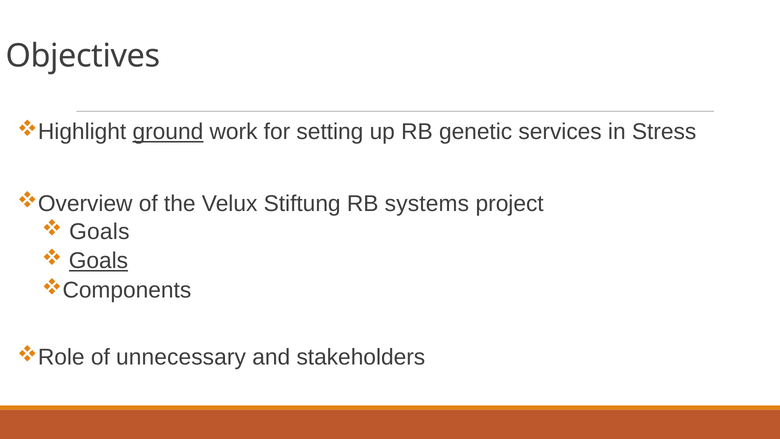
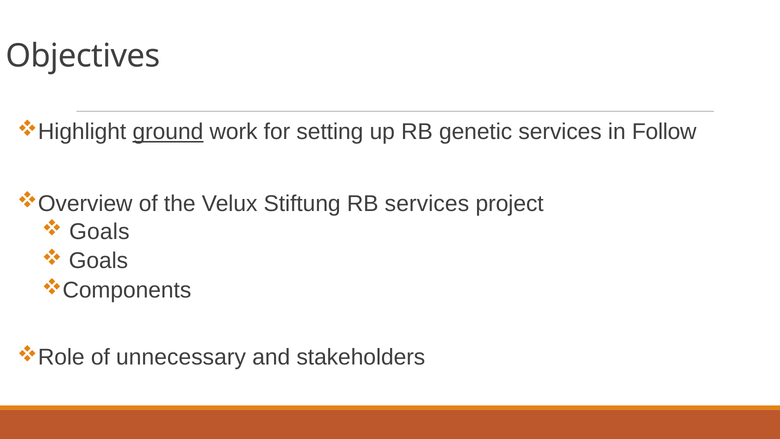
Stress: Stress -> Follow (664, 132)
RB systems: systems -> services (427, 204)
Goals underline: present -> none (98, 261)
